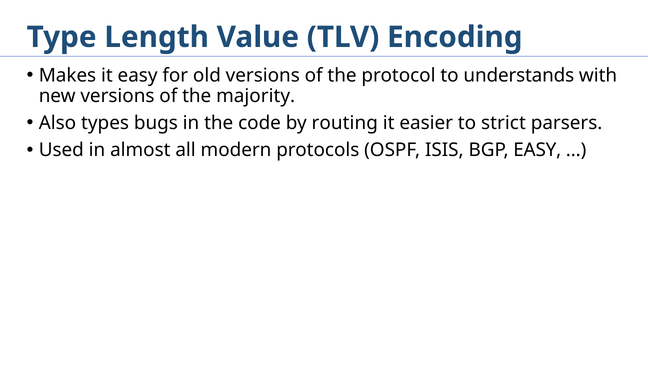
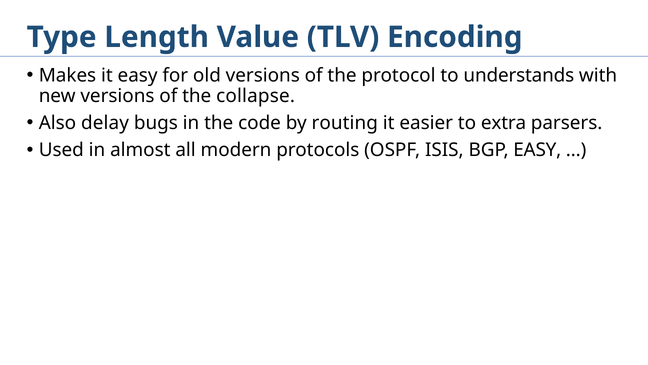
majority: majority -> collapse (256, 96)
types: types -> delay (105, 123)
strict: strict -> extra (504, 123)
